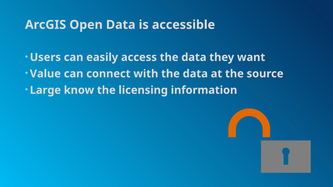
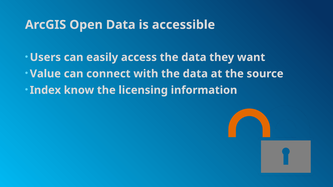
Large: Large -> Index (45, 90)
